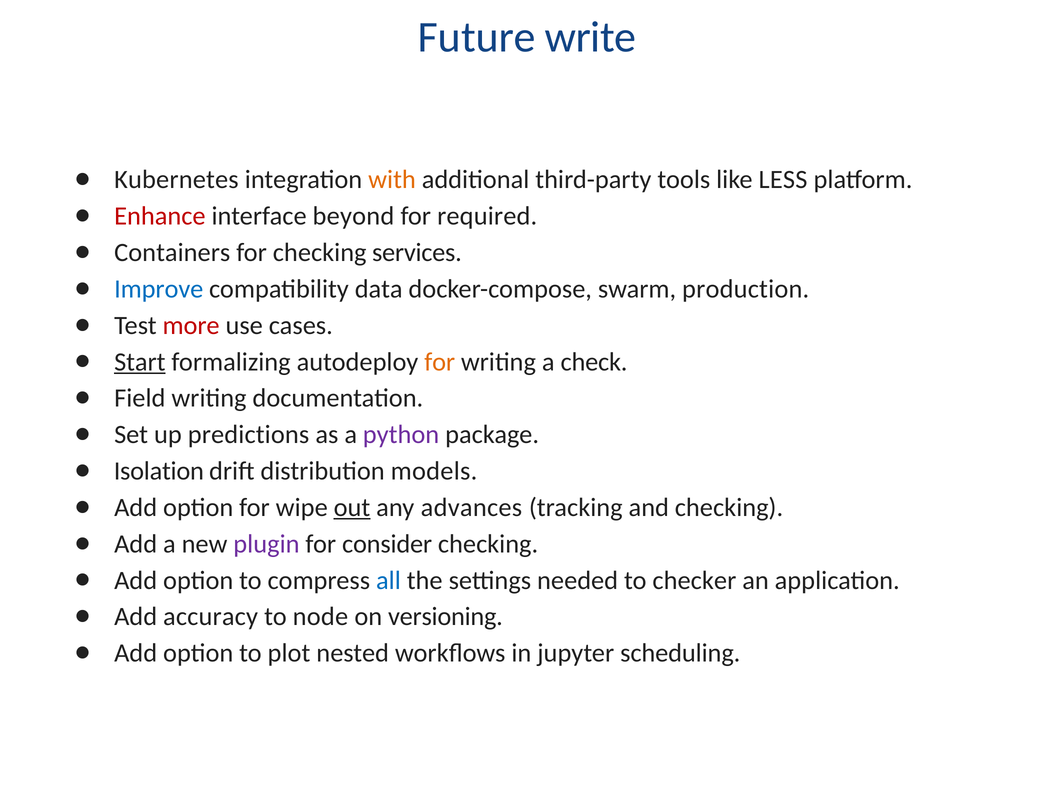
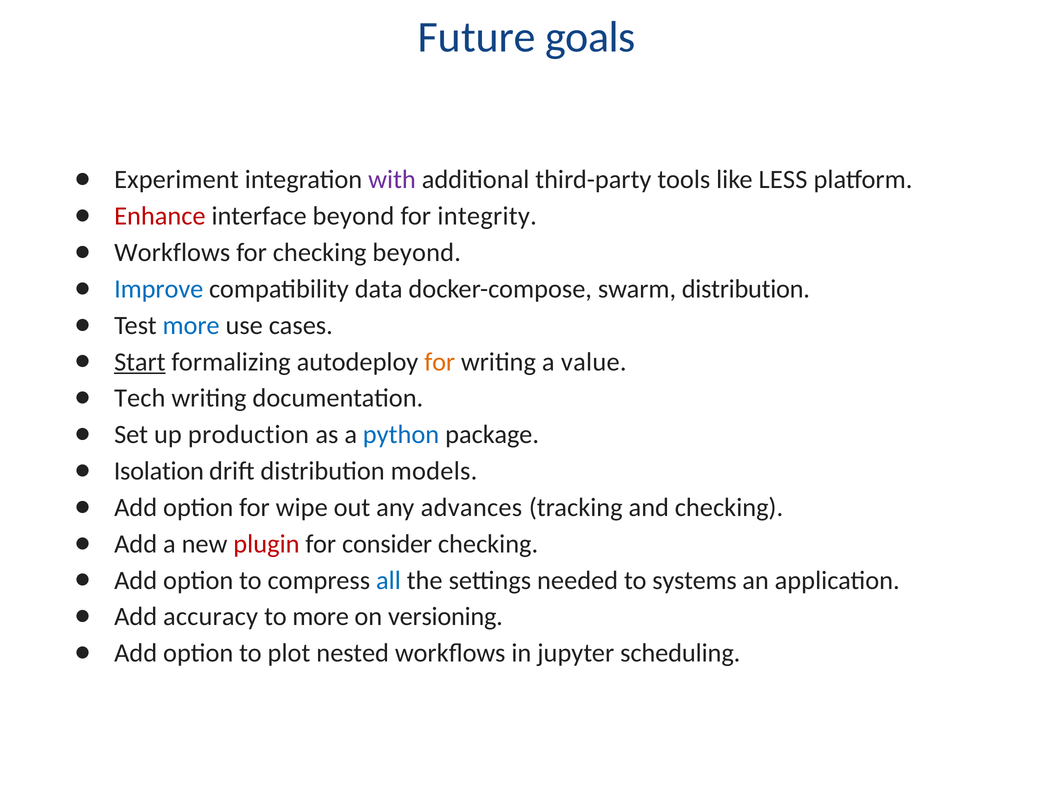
write: write -> goals (590, 37)
Kubernetes: Kubernetes -> Experiment (176, 180)
with colour: orange -> purple (392, 180)
required: required -> integrity (487, 216)
Containers: Containers -> Workflows (172, 253)
checking services: services -> beyond (417, 253)
swarm production: production -> distribution (746, 289)
more colour: red -> blue (191, 326)
check: check -> value (594, 362)
Field: Field -> Tech (140, 399)
predictions: predictions -> production (248, 435)
python colour: purple -> blue (401, 435)
out underline: present -> none (352, 508)
plugin colour: purple -> red (266, 544)
checker: checker -> systems (695, 581)
to node: node -> more (321, 617)
